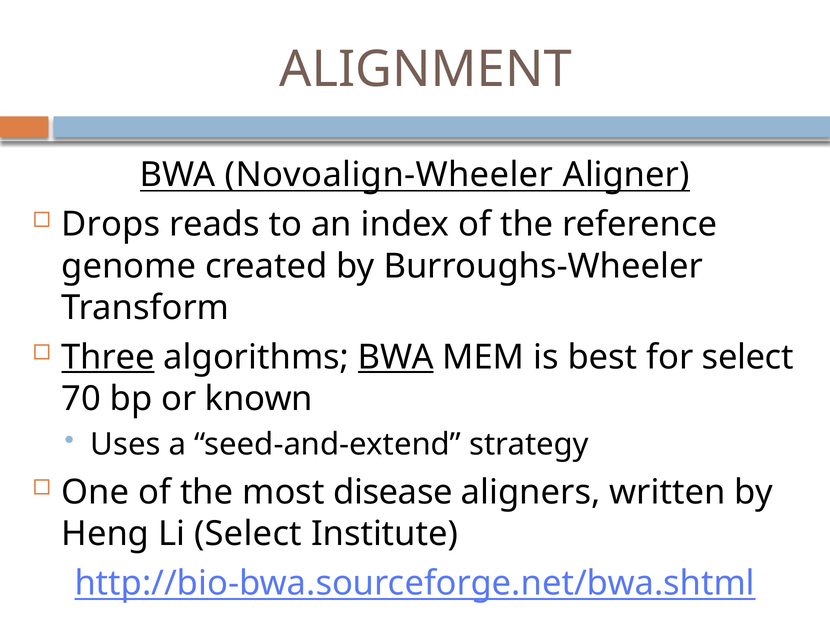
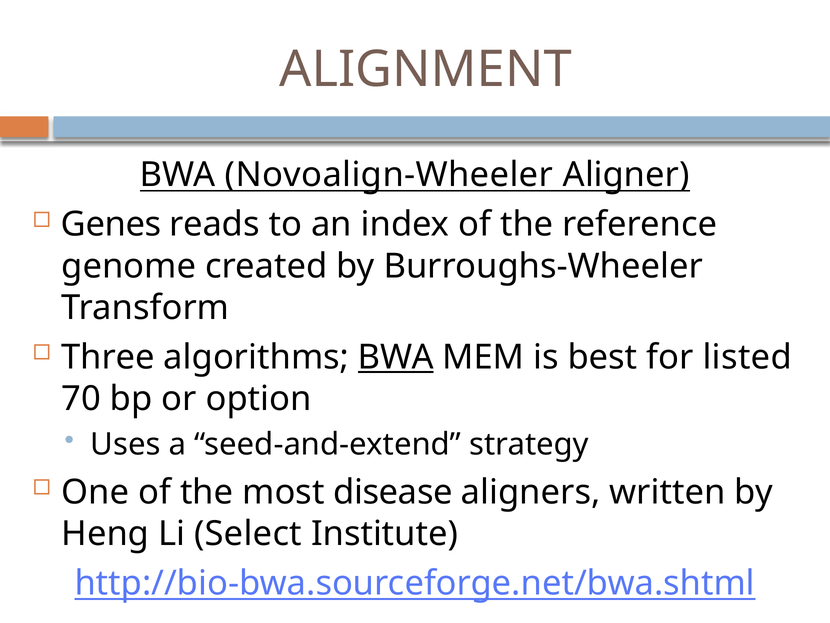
Drops: Drops -> Genes (111, 224)
Three underline: present -> none (108, 357)
for select: select -> listed (747, 357)
known: known -> option (259, 398)
